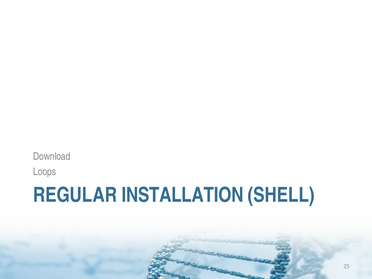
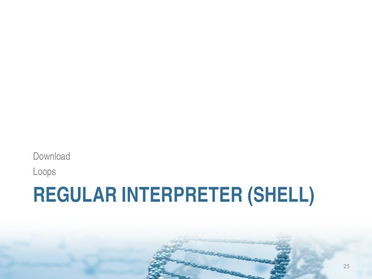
INSTALLATION: INSTALLATION -> INTERPRETER (182, 195)
